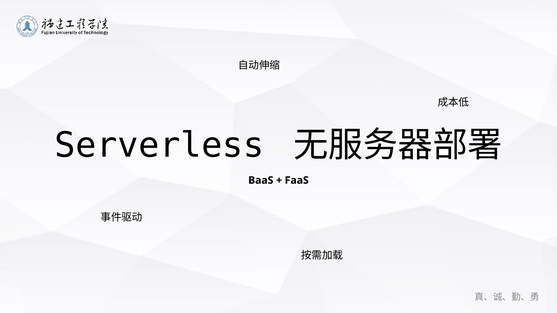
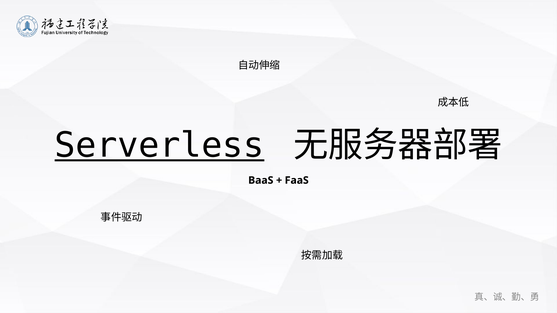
Serverless underline: none -> present (159, 145)
